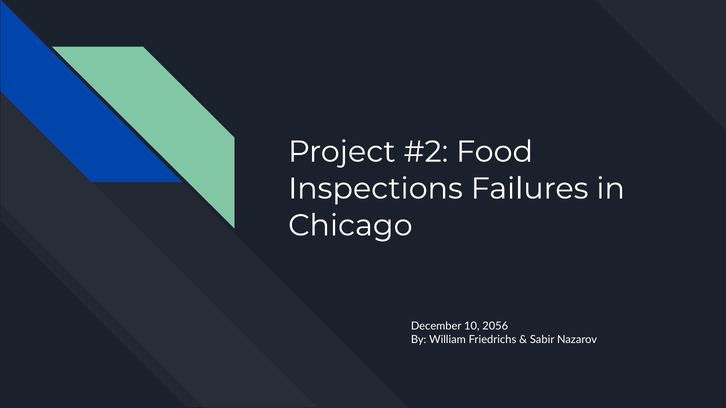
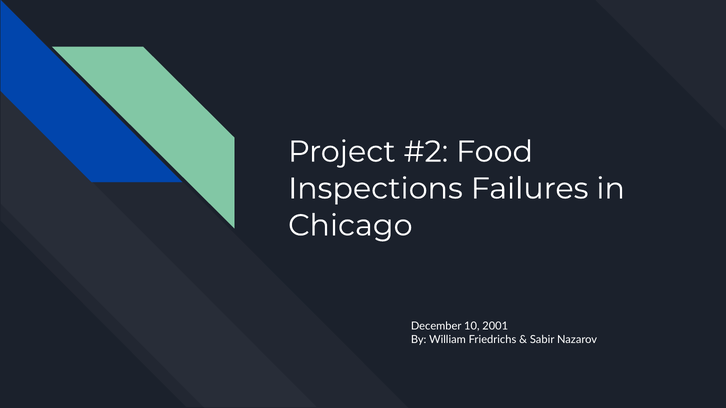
2056: 2056 -> 2001 (495, 326)
